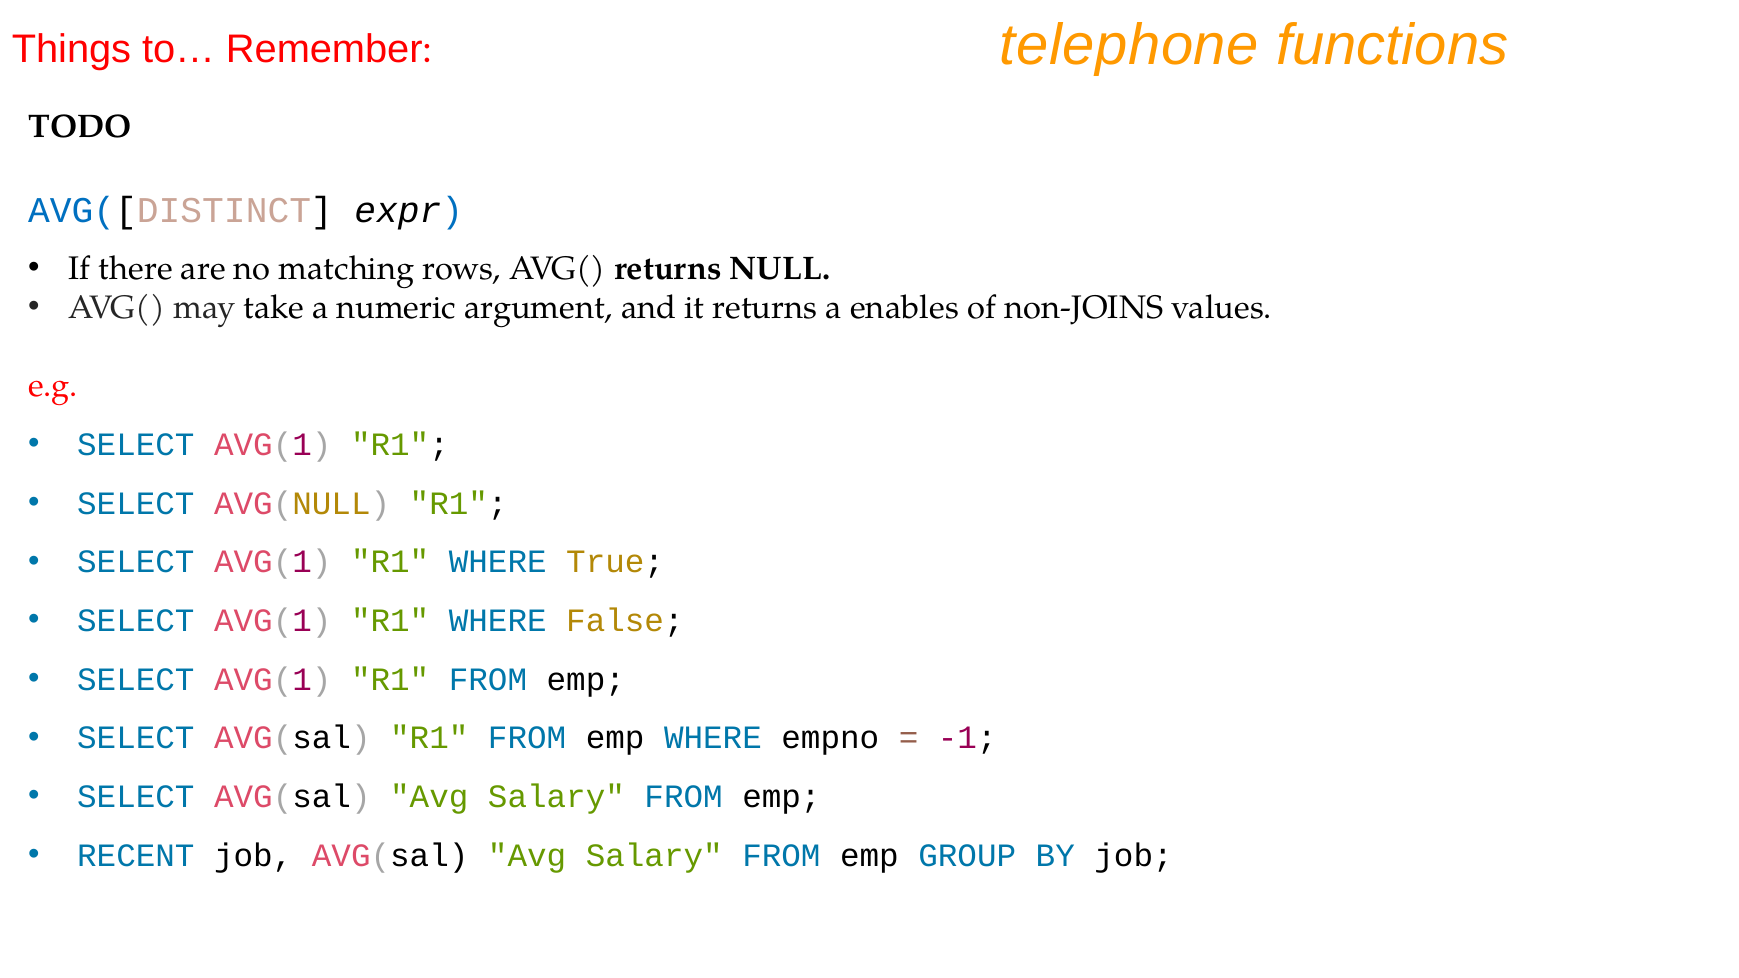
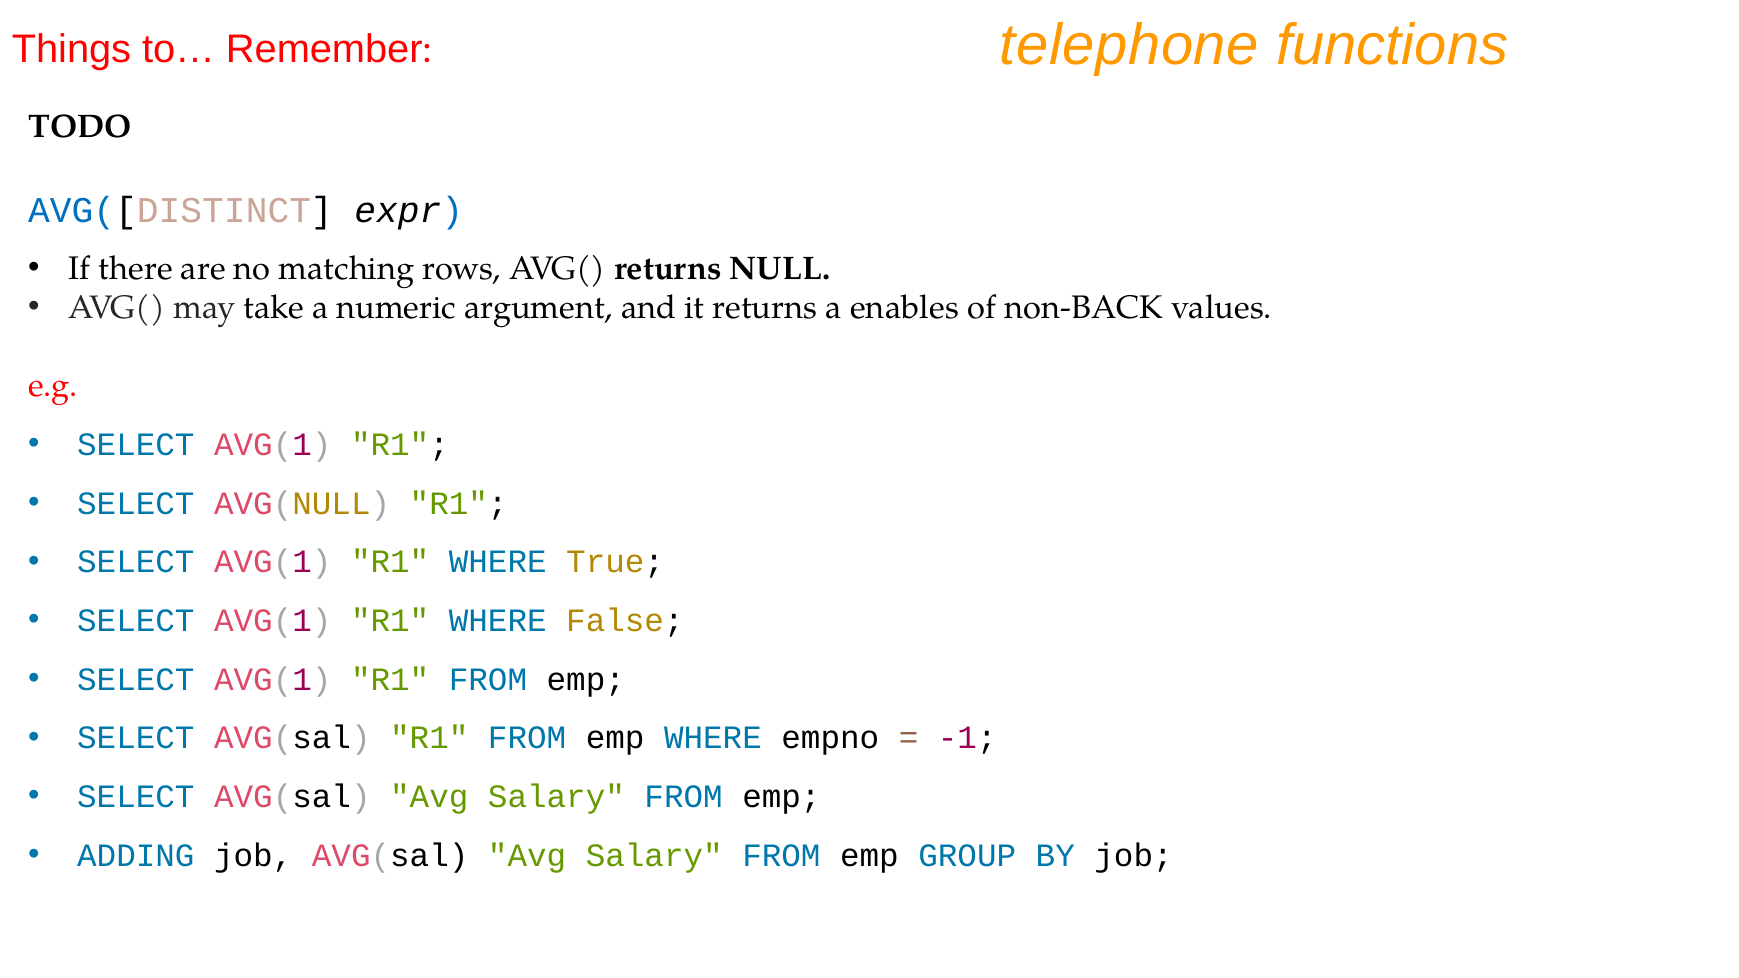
non-JOINS: non-JOINS -> non-BACK (1084, 308)
RECENT: RECENT -> ADDING (136, 856)
